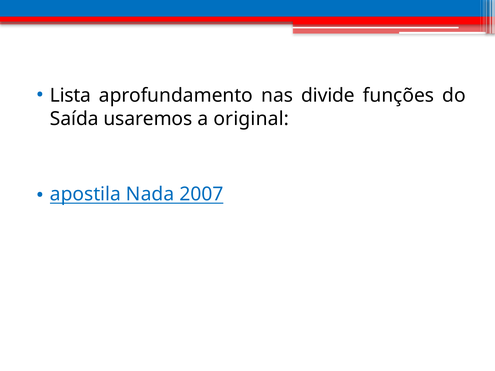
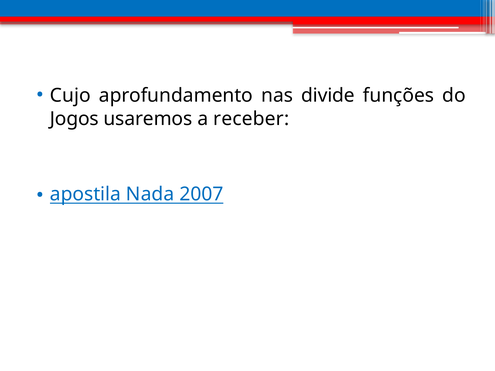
Lista: Lista -> Cujo (70, 96)
Saída: Saída -> Jogos (74, 119)
original: original -> receber (251, 119)
